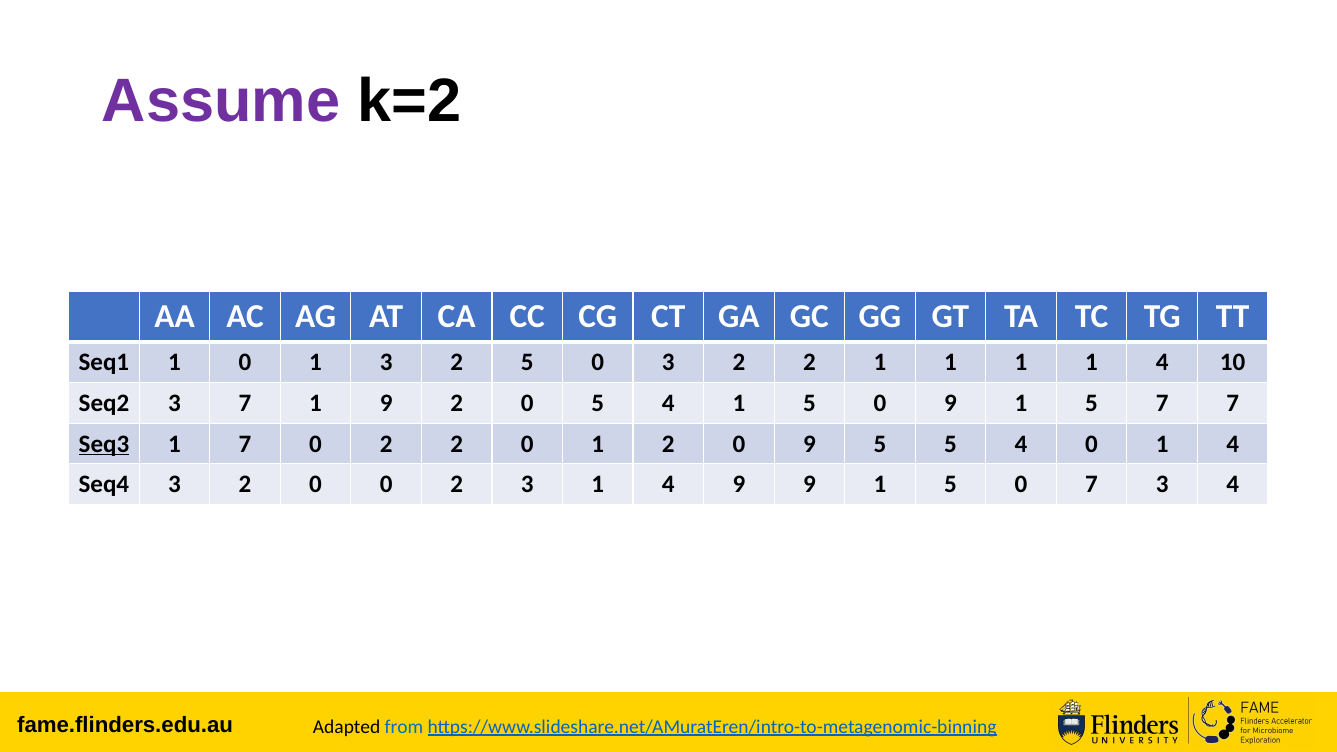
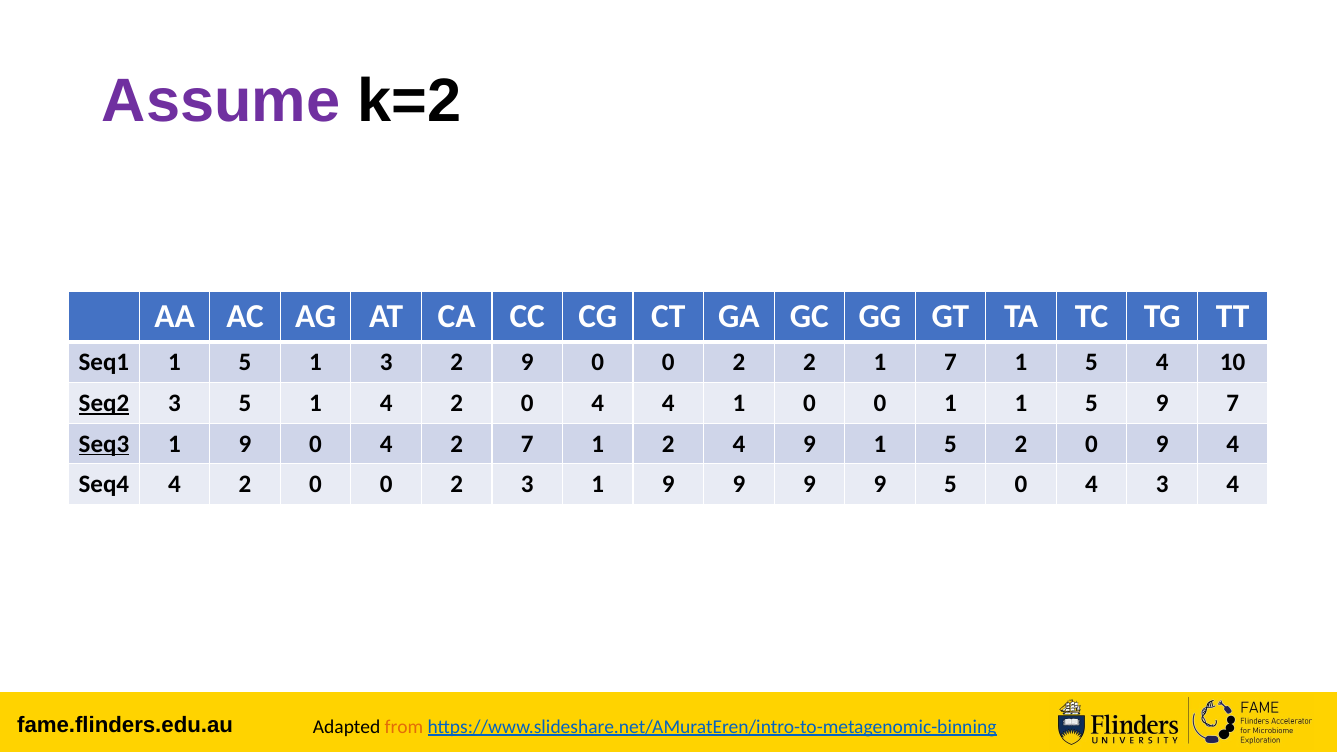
Seq1 1 0: 0 -> 5 (245, 363)
2 5: 5 -> 9 (527, 363)
3: 3 -> 0 (668, 363)
2 1 1: 1 -> 7 (950, 363)
1: 1 -> 5 (1092, 363)
Seq2 underline: none -> present (104, 403)
3 7: 7 -> 5 (245, 403)
1 9: 9 -> 4 (386, 403)
2 0 5: 5 -> 4 (598, 403)
4 1 5: 5 -> 0 (809, 403)
9: 9 -> 1 (950, 403)
5 7: 7 -> 9 (1162, 403)
7: 7 -> 9 (245, 444)
2: 2 -> 4 (386, 444)
0: 0 -> 7 (527, 444)
1 2 0: 0 -> 4 (739, 444)
9 5: 5 -> 1 (880, 444)
4: 4 -> 2 (1021, 444)
1: 1 -> 9 (1162, 444)
Seq4 3: 3 -> 4 (174, 485)
3 1 4: 4 -> 9 (668, 485)
1: 1 -> 9 (880, 485)
5 0 7: 7 -> 4 (1092, 485)
from colour: blue -> orange (404, 727)
